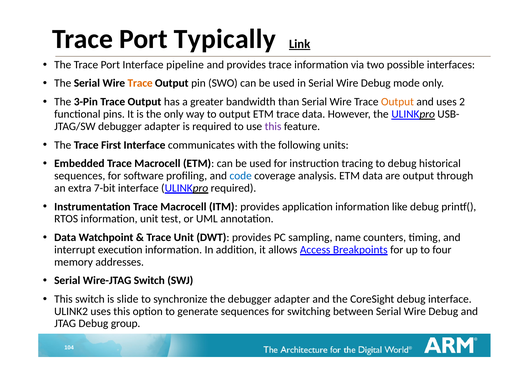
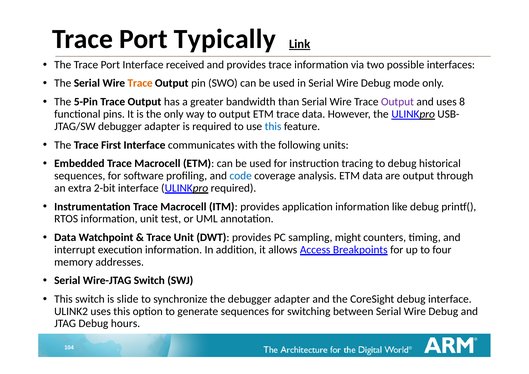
pipeline: pipeline -> received (185, 65)
3-Pin: 3-Pin -> 5-Pin (86, 102)
Output colour: orange -> purple (397, 102)
2: 2 -> 8 (462, 102)
this colour: purple -> blue (273, 126)
7-bit: 7-bit -> 2-bit (105, 188)
name: name -> might (348, 237)
group: group -> hours (126, 323)
